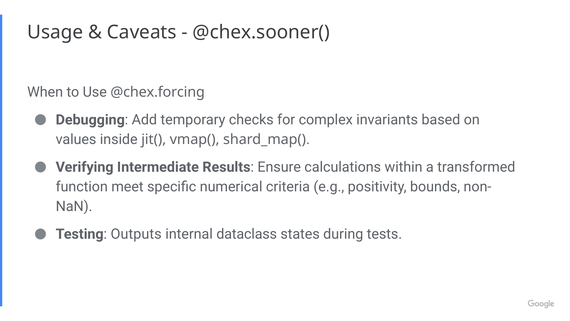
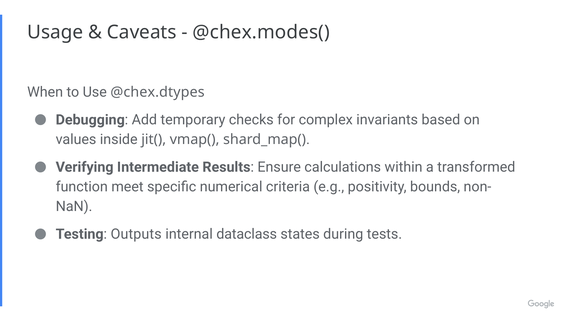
@chex.sooner(: @chex.sooner( -> @chex.modes( (261, 32)
@chex.forcing: @chex.forcing -> @chex.dtypes (158, 92)
